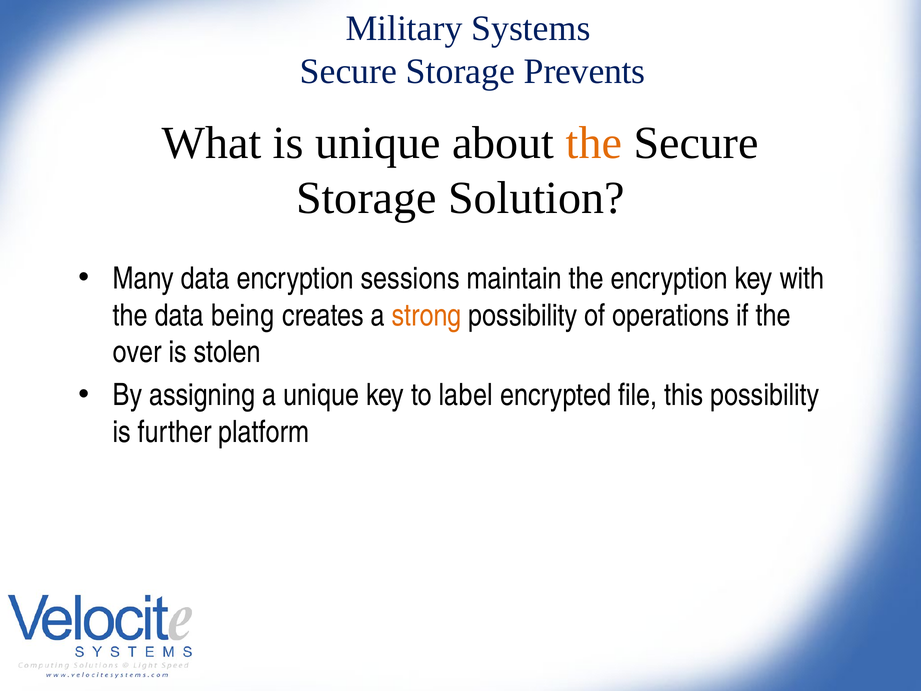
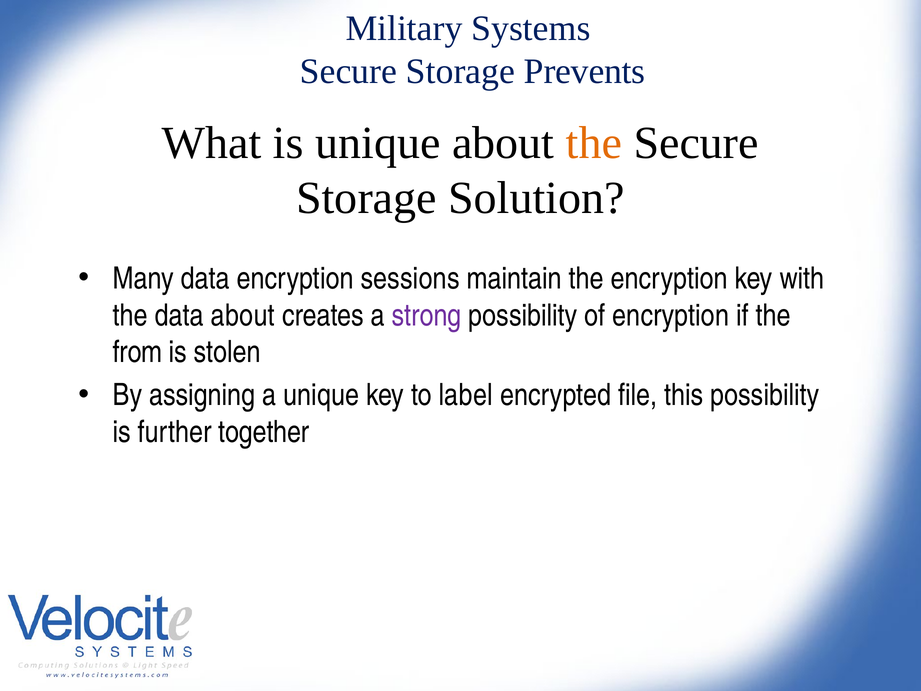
data being: being -> about (243, 315)
strong colour: orange -> purple (427, 315)
of operations: operations -> encryption (671, 315)
over: over -> from (137, 352)
platform: platform -> together (264, 432)
